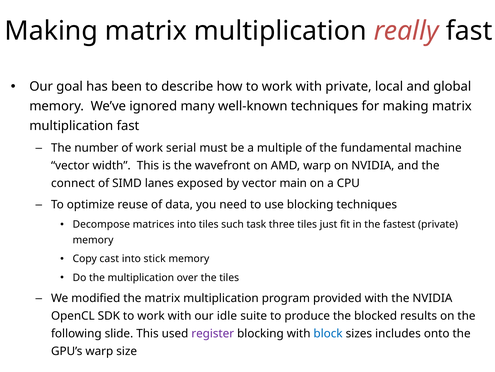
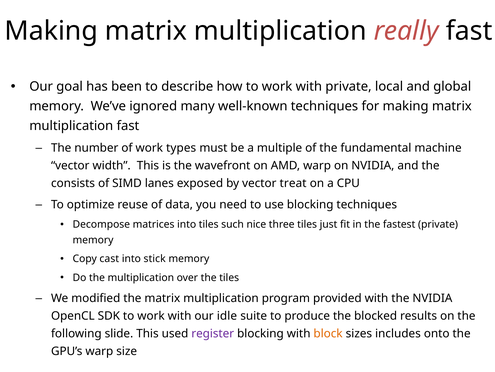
serial: serial -> types (181, 148)
connect: connect -> consists (73, 183)
main: main -> treat (293, 183)
task: task -> nice (256, 224)
block colour: blue -> orange (328, 333)
